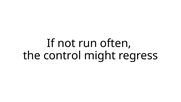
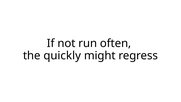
control: control -> quickly (62, 56)
